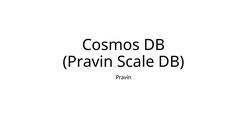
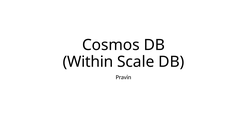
Pravin: Pravin -> Within (88, 62)
